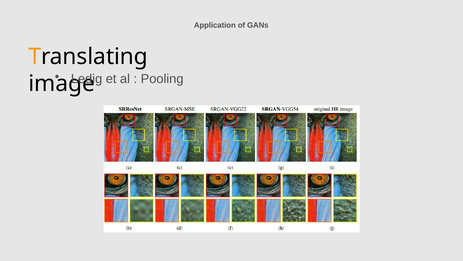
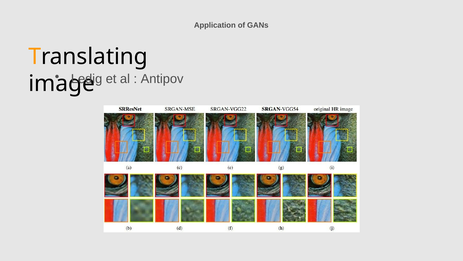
Pooling: Pooling -> Antipov (162, 79)
